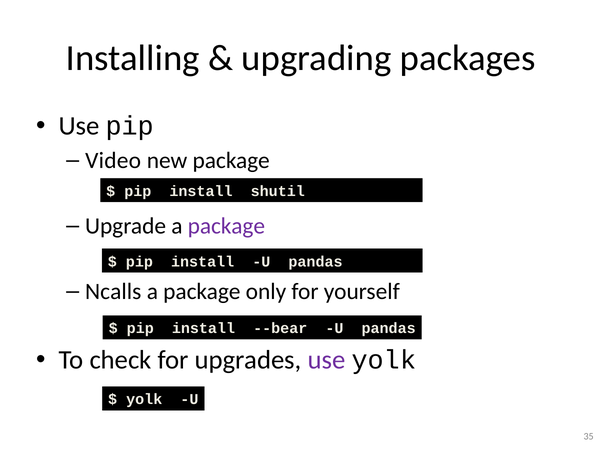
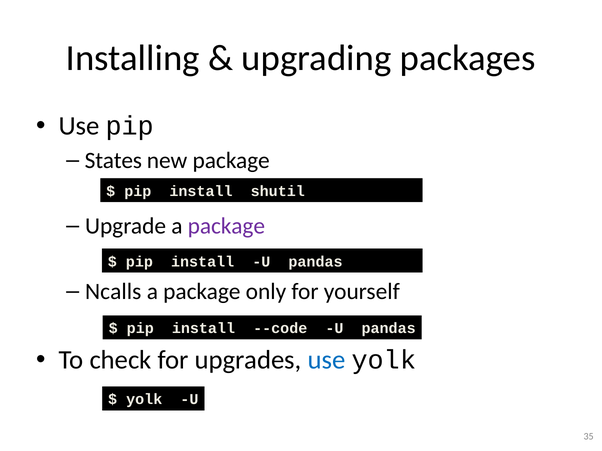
Video: Video -> States (113, 161)
--bear: --bear -> --code (280, 329)
use colour: purple -> blue (327, 361)
